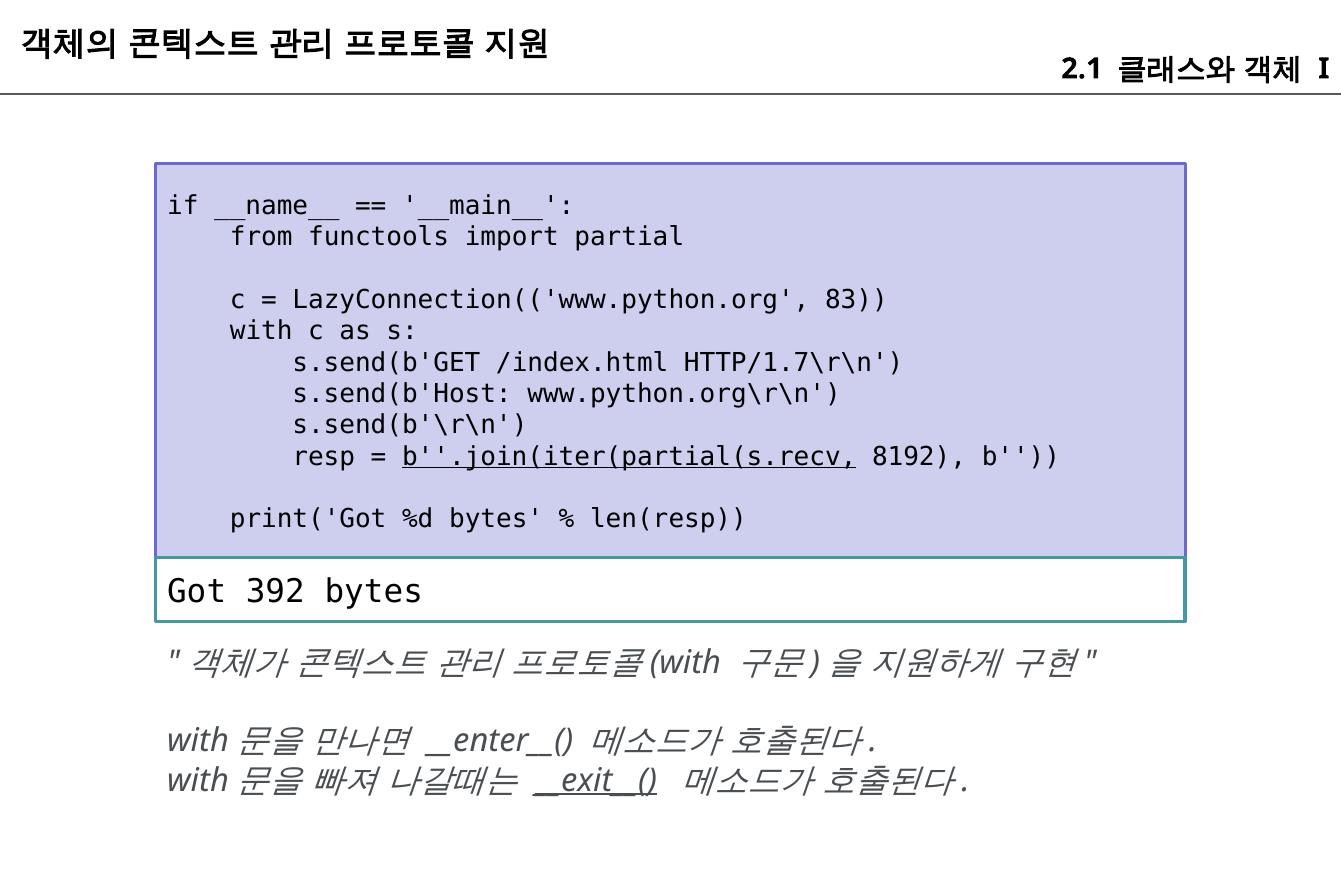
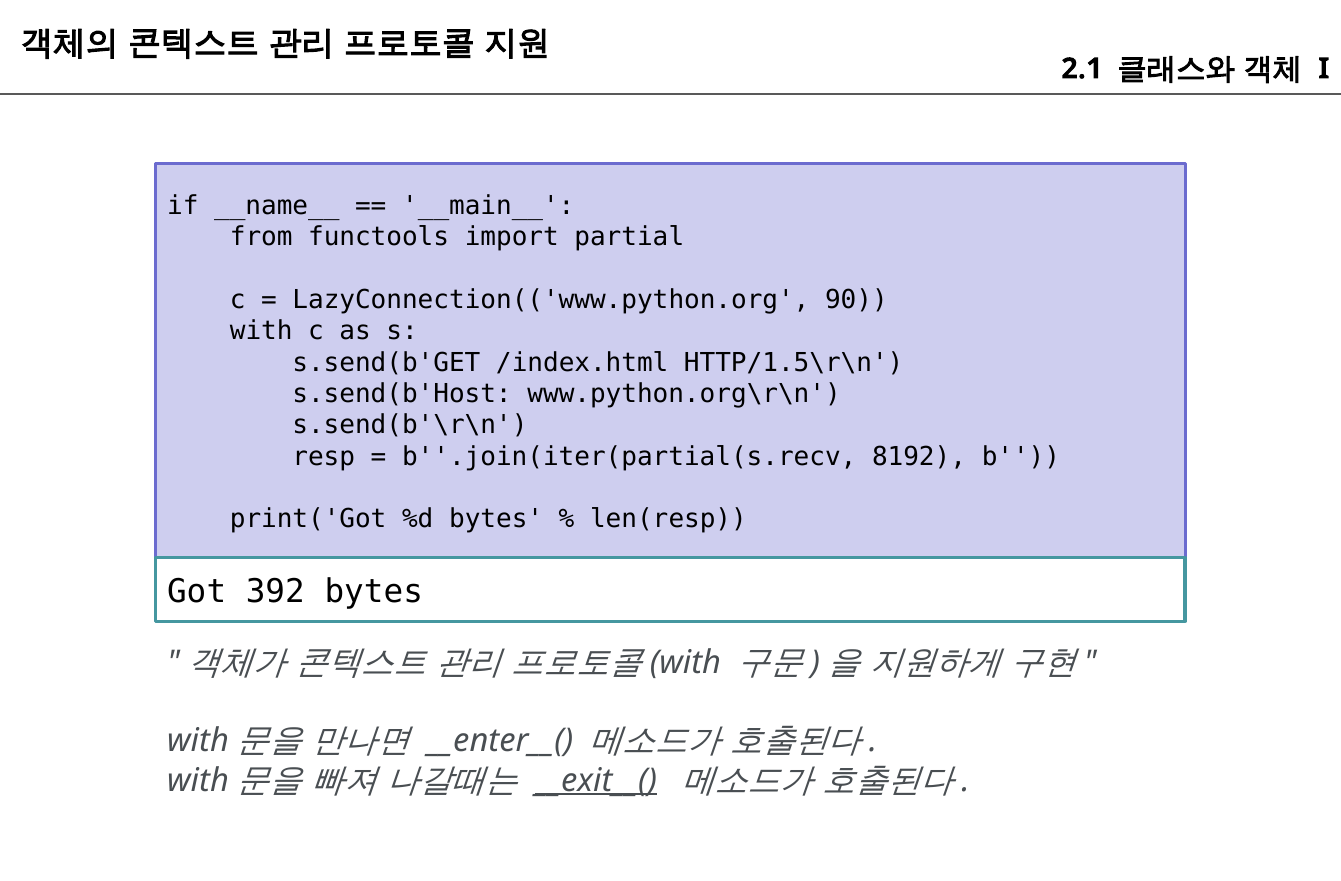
83: 83 -> 90 (856, 300)
HTTP/1.7\r\n: HTTP/1.7\r\n -> HTTP/1.5\r\n (794, 362)
b''.join(iter(partial(s.recv underline: present -> none (629, 456)
